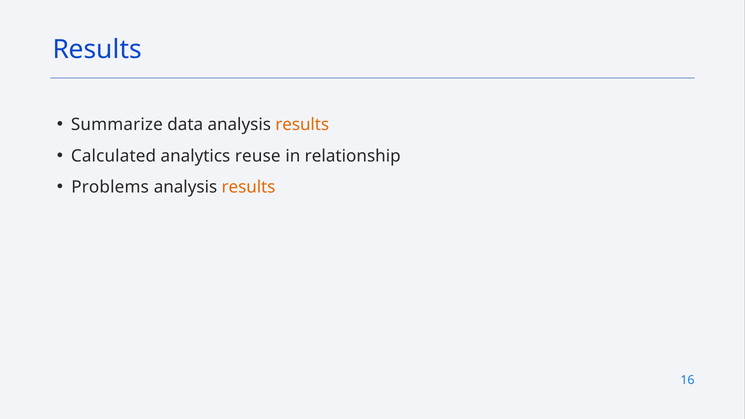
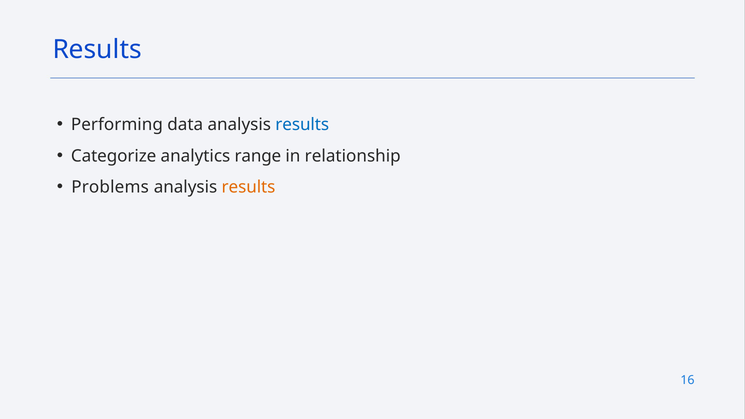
Summarize: Summarize -> Performing (117, 125)
results colour: orange -> blue (302, 125)
Calculated: Calculated -> Categorize (114, 156)
reuse: reuse -> range (258, 156)
